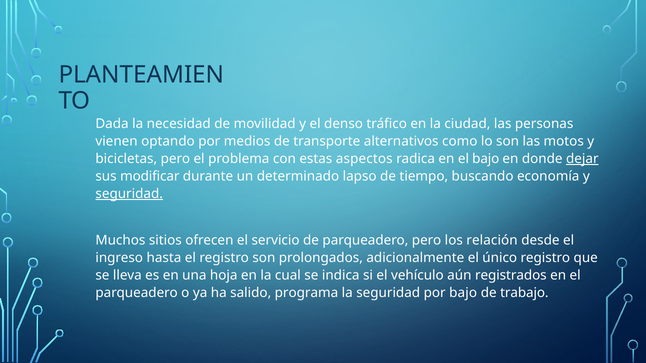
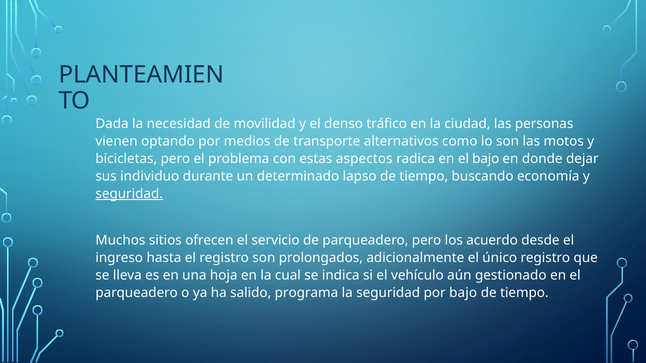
dejar underline: present -> none (582, 159)
modificar: modificar -> individuo (150, 176)
relación: relación -> acuerdo (492, 241)
registrados: registrados -> gestionado (511, 276)
trabajo: trabajo -> tiempo (524, 293)
